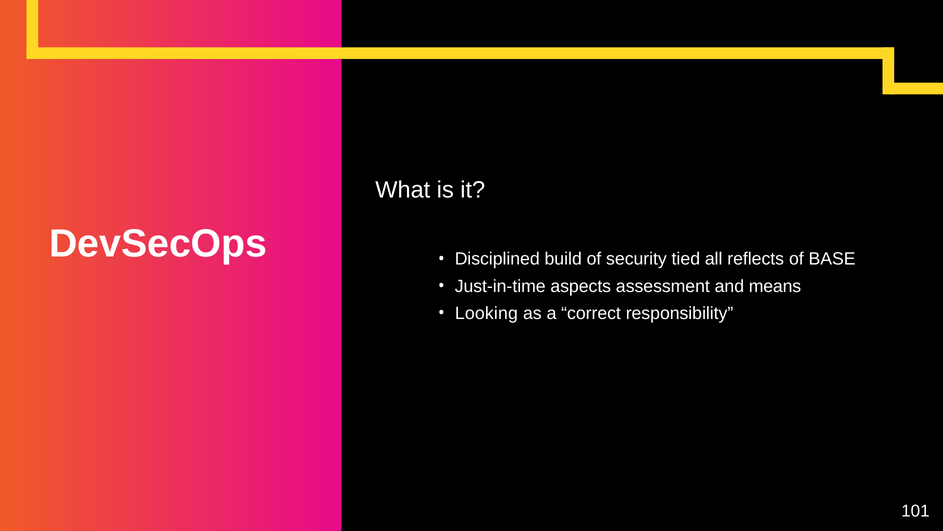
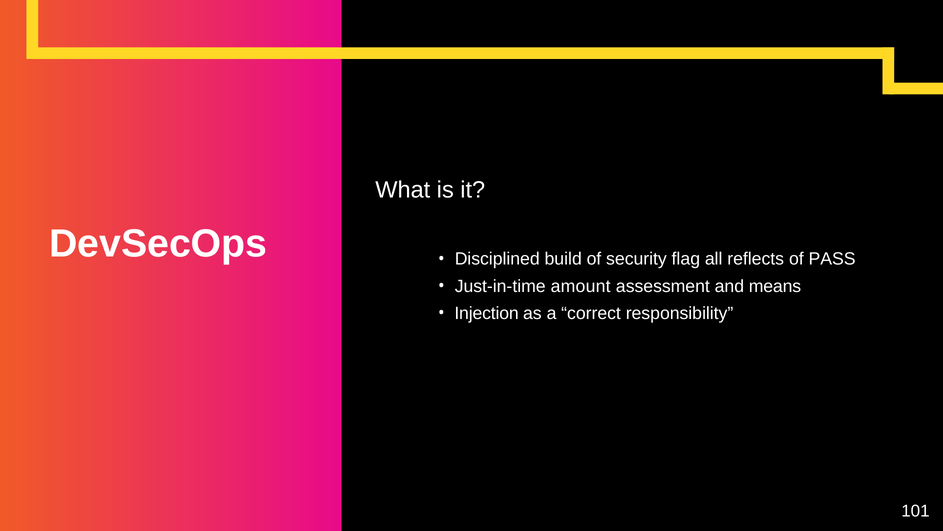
tied: tied -> flag (686, 259)
BASE: BASE -> PASS (832, 259)
aspects: aspects -> amount (581, 286)
Looking: Looking -> Injection (487, 313)
